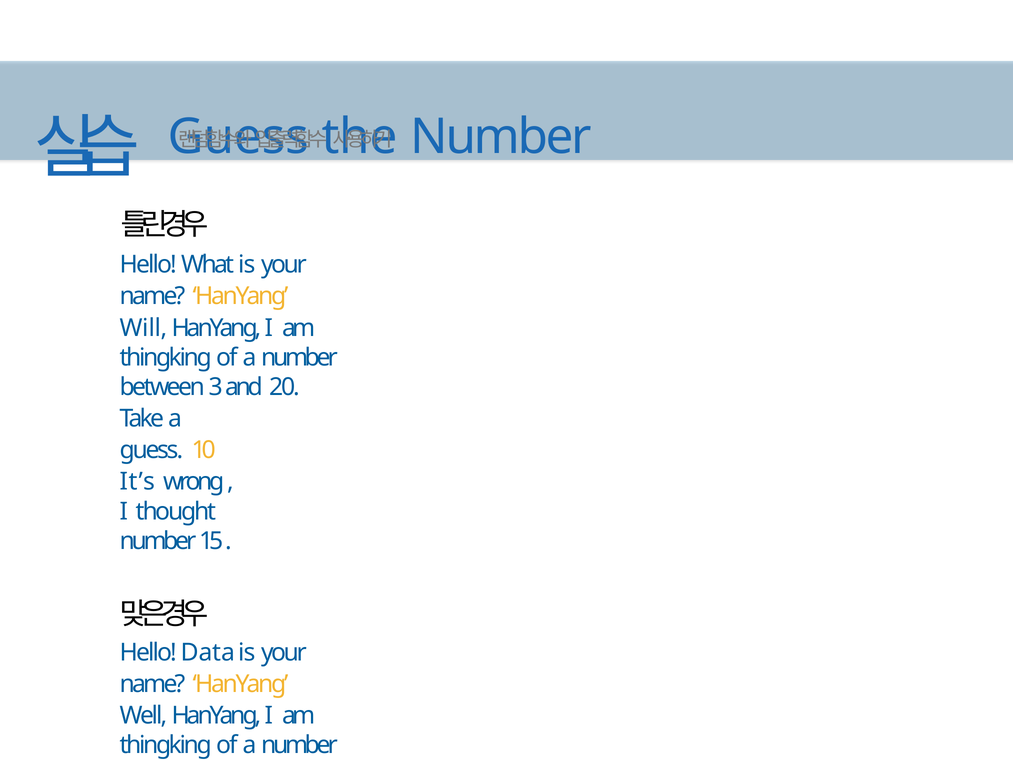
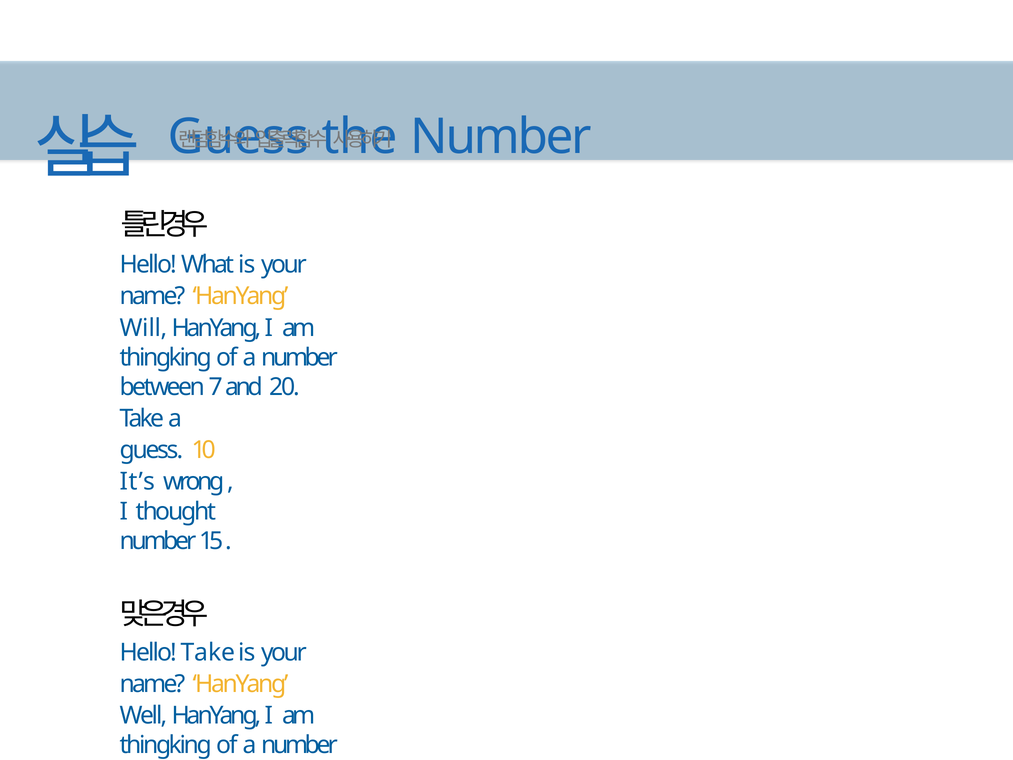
3: 3 -> 7 (216, 387)
Hello Data: Data -> Take (208, 652)
